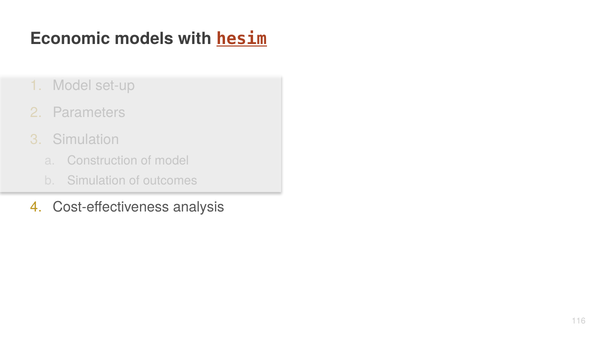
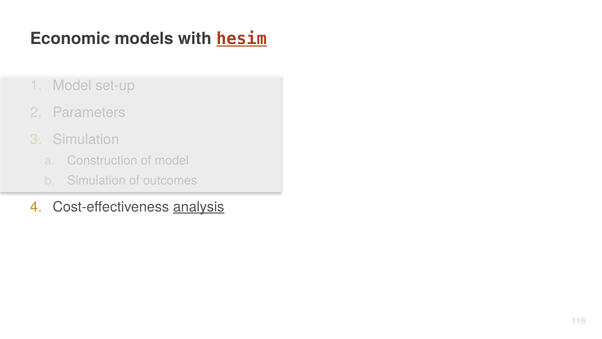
analysis underline: none -> present (199, 207)
